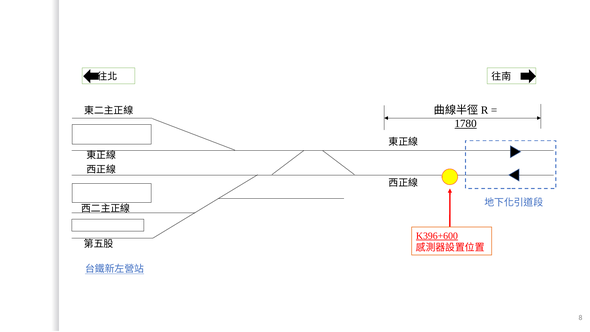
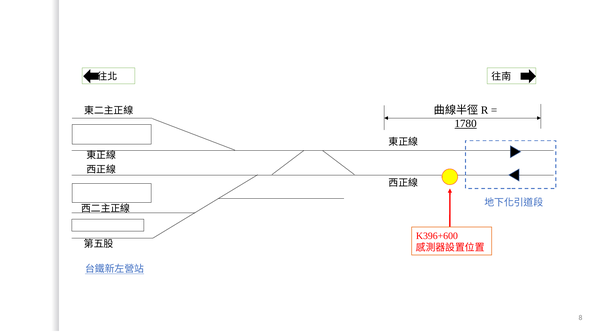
K396+600 underline: present -> none (437, 236)
